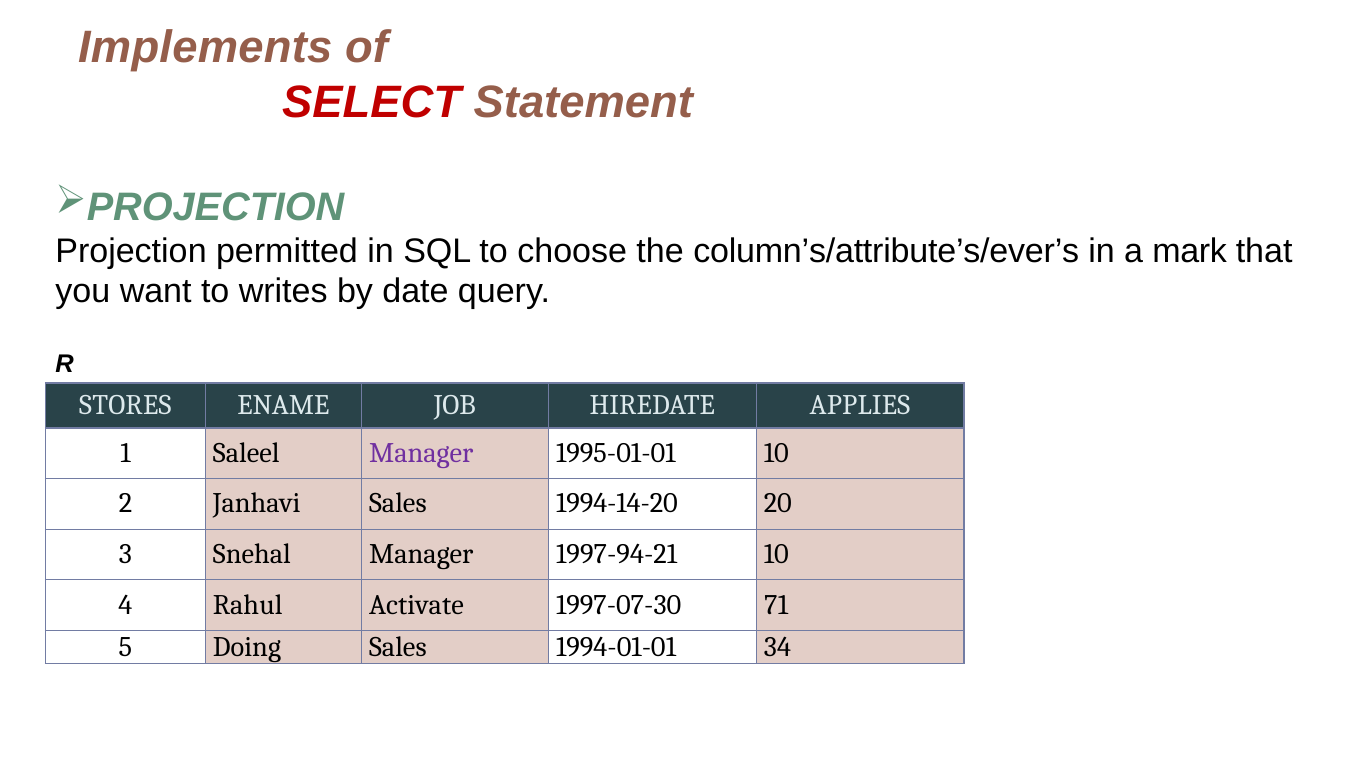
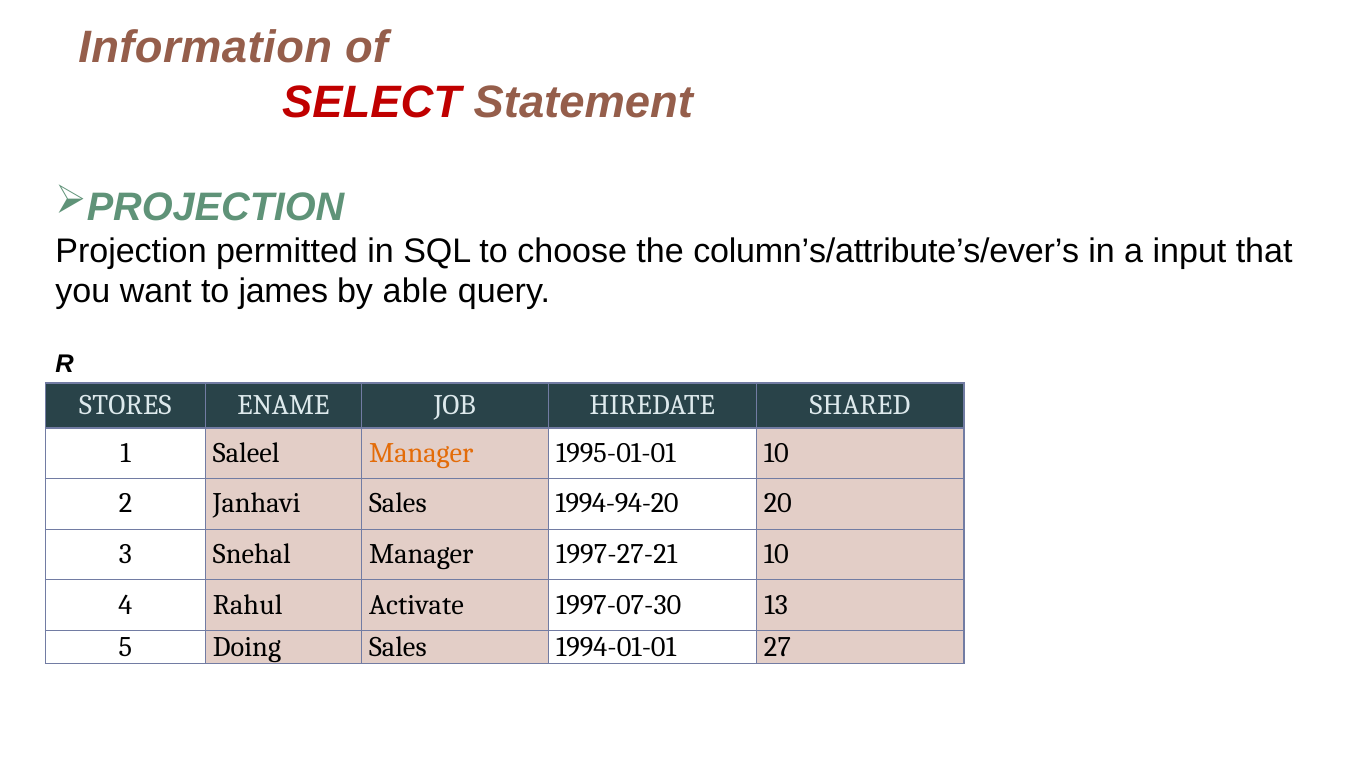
Implements: Implements -> Information (205, 48)
mark: mark -> input (1189, 251)
writes: writes -> james (283, 292)
date: date -> able (415, 292)
APPLIES: APPLIES -> SHARED (860, 405)
Manager colour: purple -> orange (421, 453)
1994-14-20: 1994-14-20 -> 1994-94-20 (617, 503)
1997-94-21: 1997-94-21 -> 1997-27-21 (617, 554)
71: 71 -> 13 (776, 604)
34: 34 -> 27 (777, 646)
